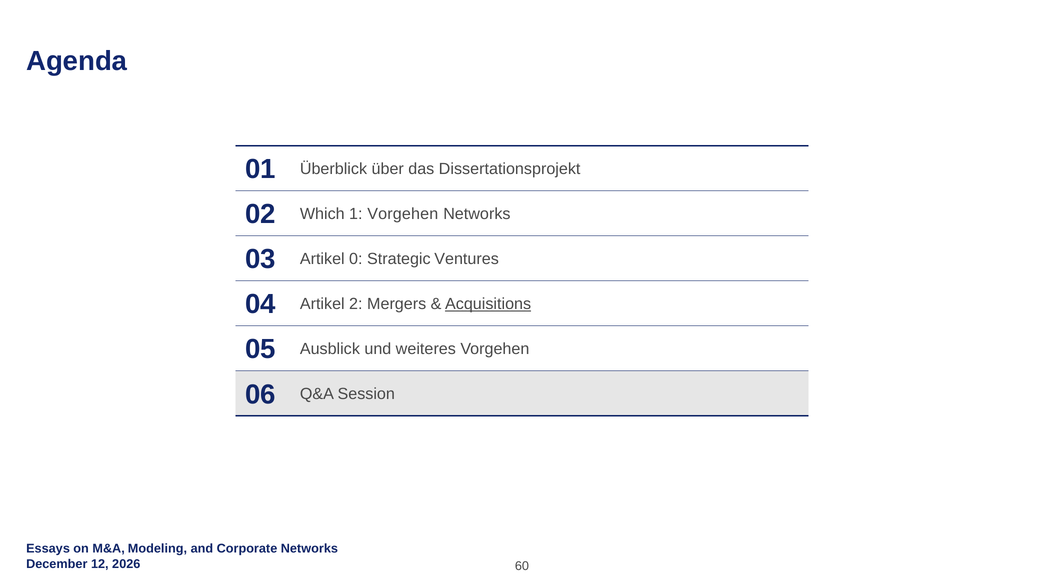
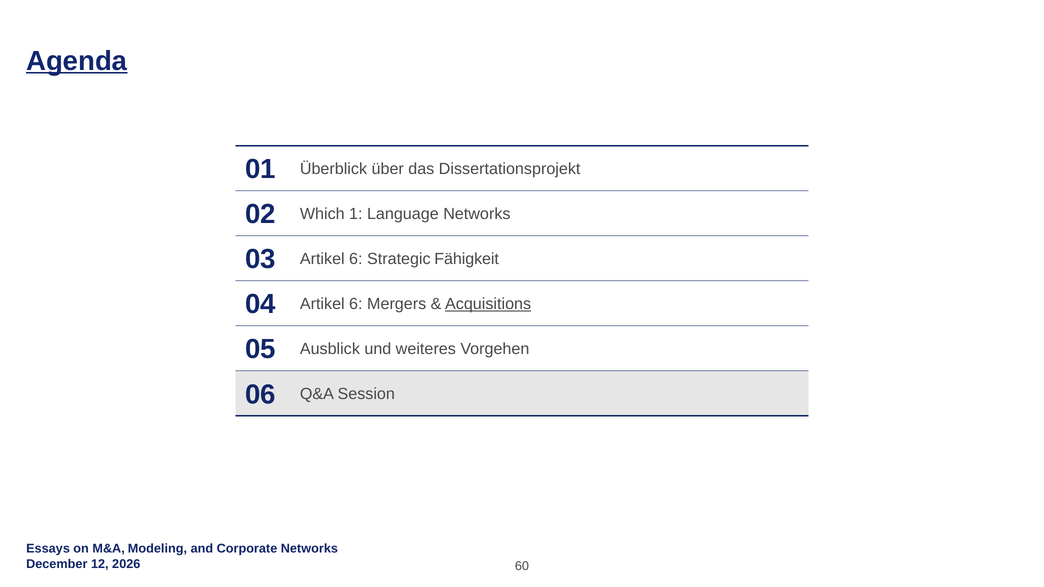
Agenda underline: none -> present (77, 61)
1 Vorgehen: Vorgehen -> Language (403, 214)
03 Artikel 0: 0 -> 6 (356, 259)
Ventures: Ventures -> Fähigkeit (467, 259)
04 Artikel 2: 2 -> 6 (356, 304)
